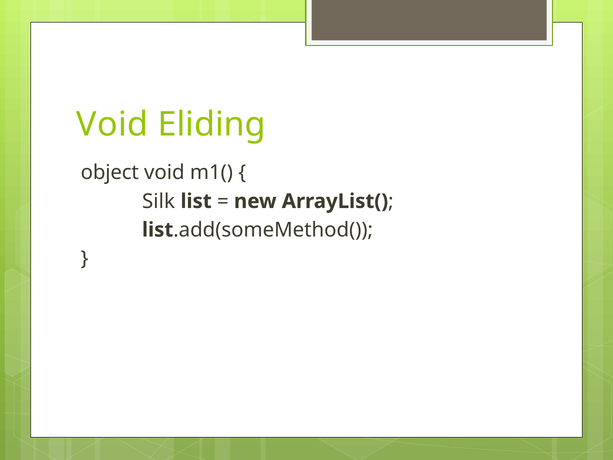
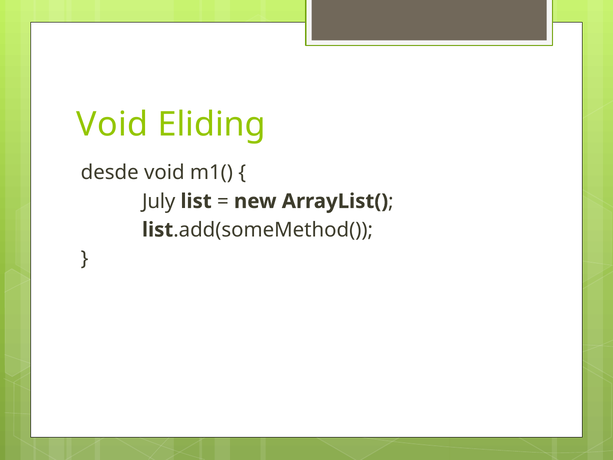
object: object -> desde (110, 173)
Silk: Silk -> July (159, 201)
